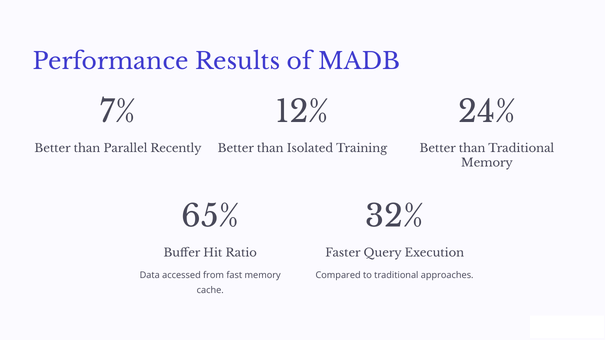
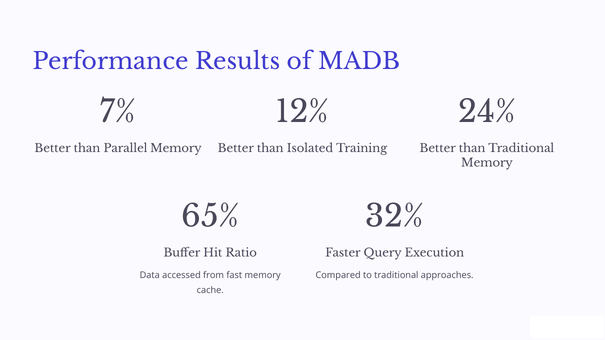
Parallel Recently: Recently -> Memory (176, 149)
